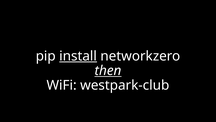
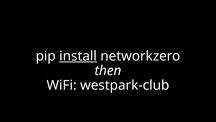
then underline: present -> none (108, 70)
